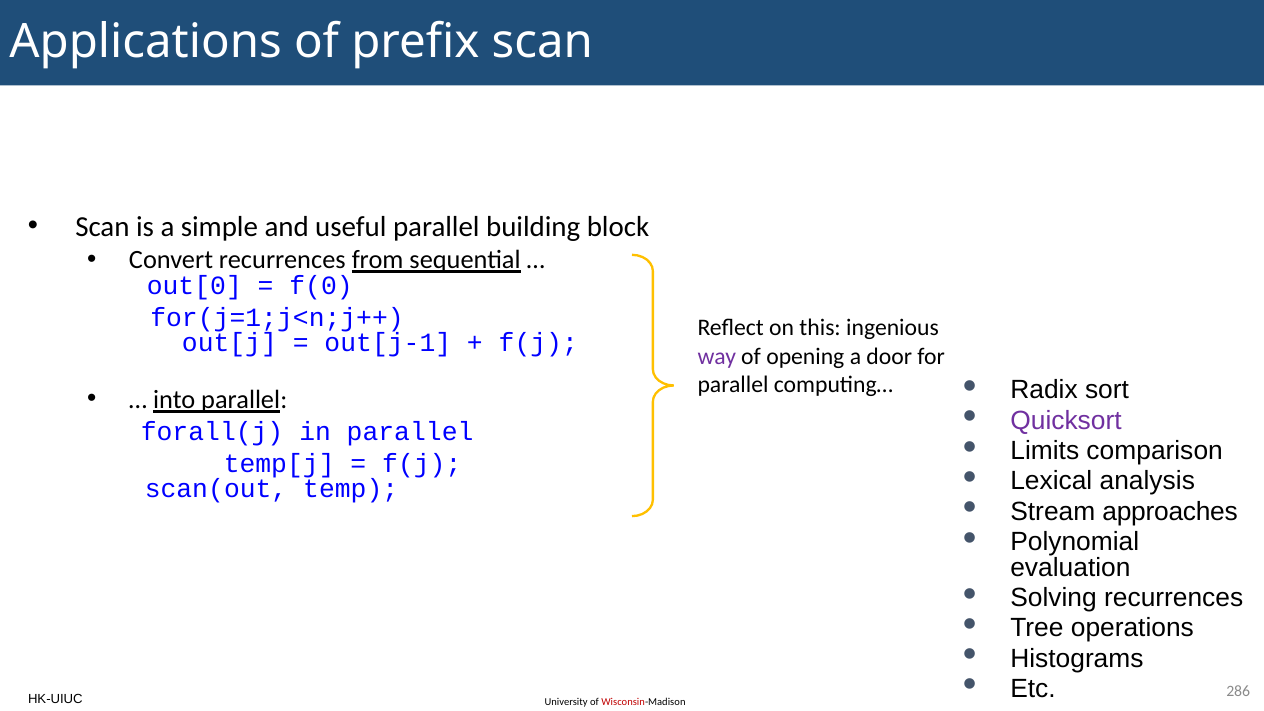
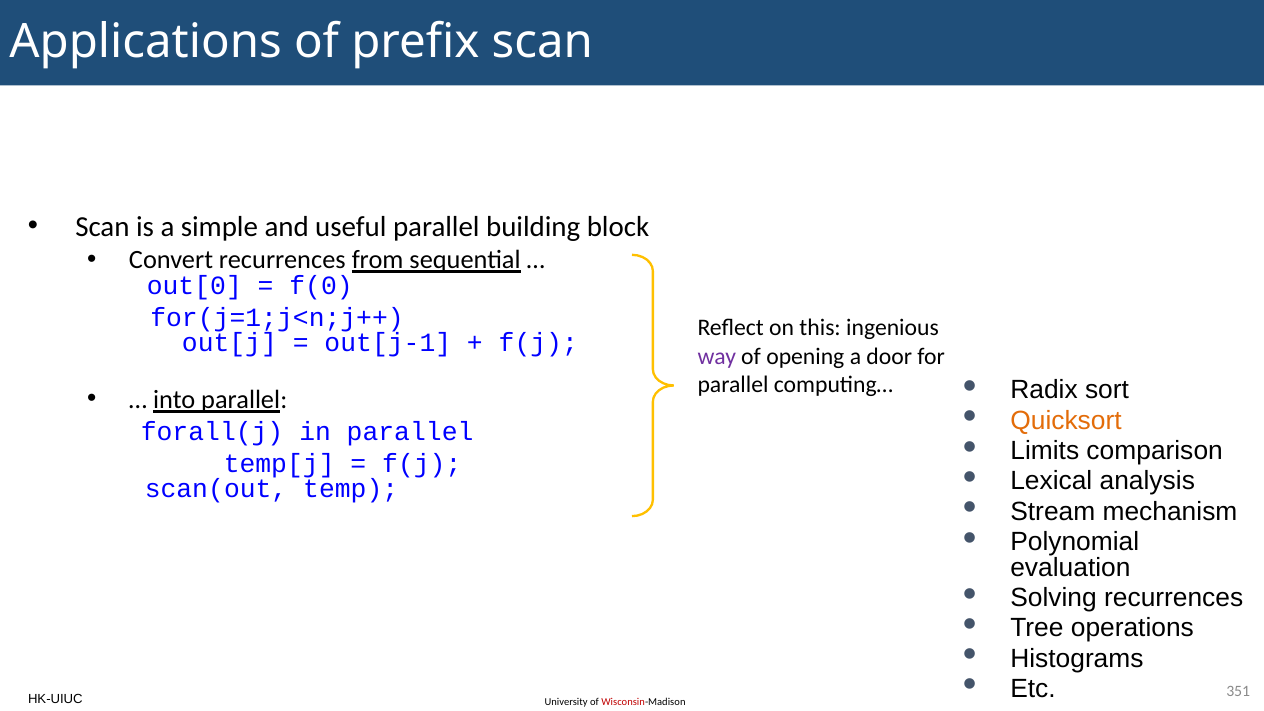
Quicksort colour: purple -> orange (1066, 421)
approaches: approaches -> mechanism (1170, 512)
286: 286 -> 351 (1238, 691)
